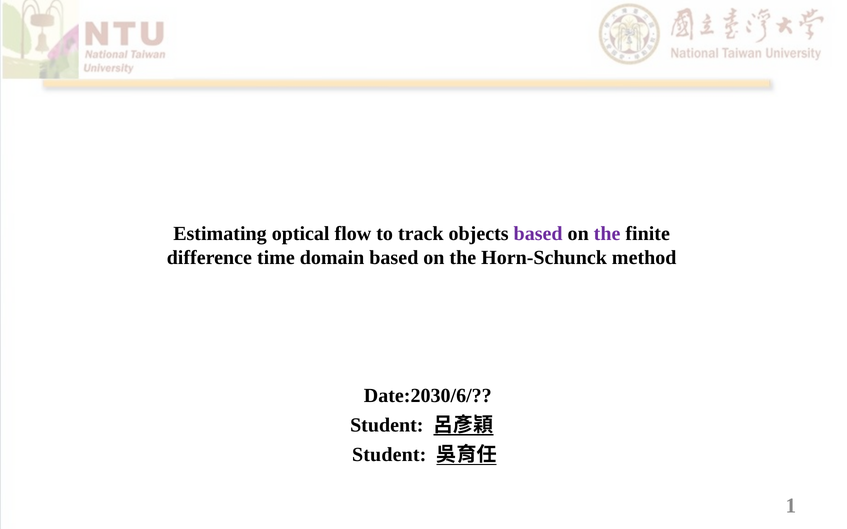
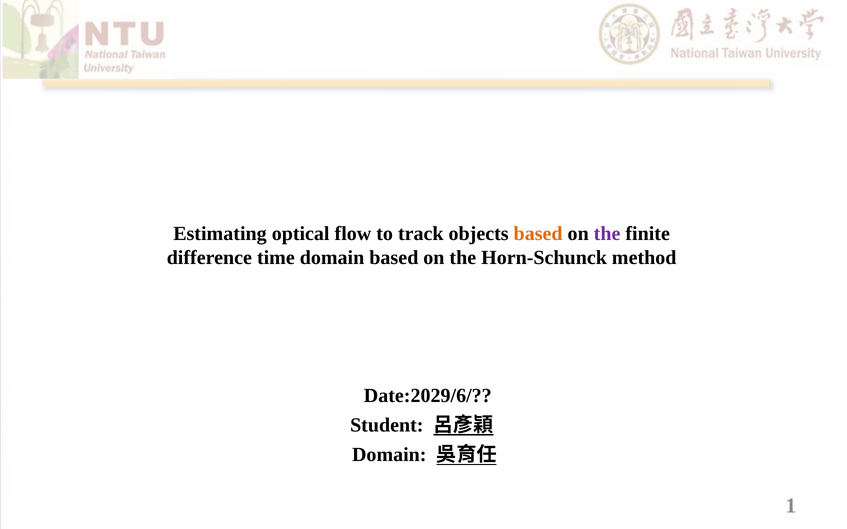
based colour: purple -> orange (538, 234)
Date:2030/6/: Date:2030/6/ -> Date:2029/6/ (428, 396)
Student: Student -> Domain (389, 455)
